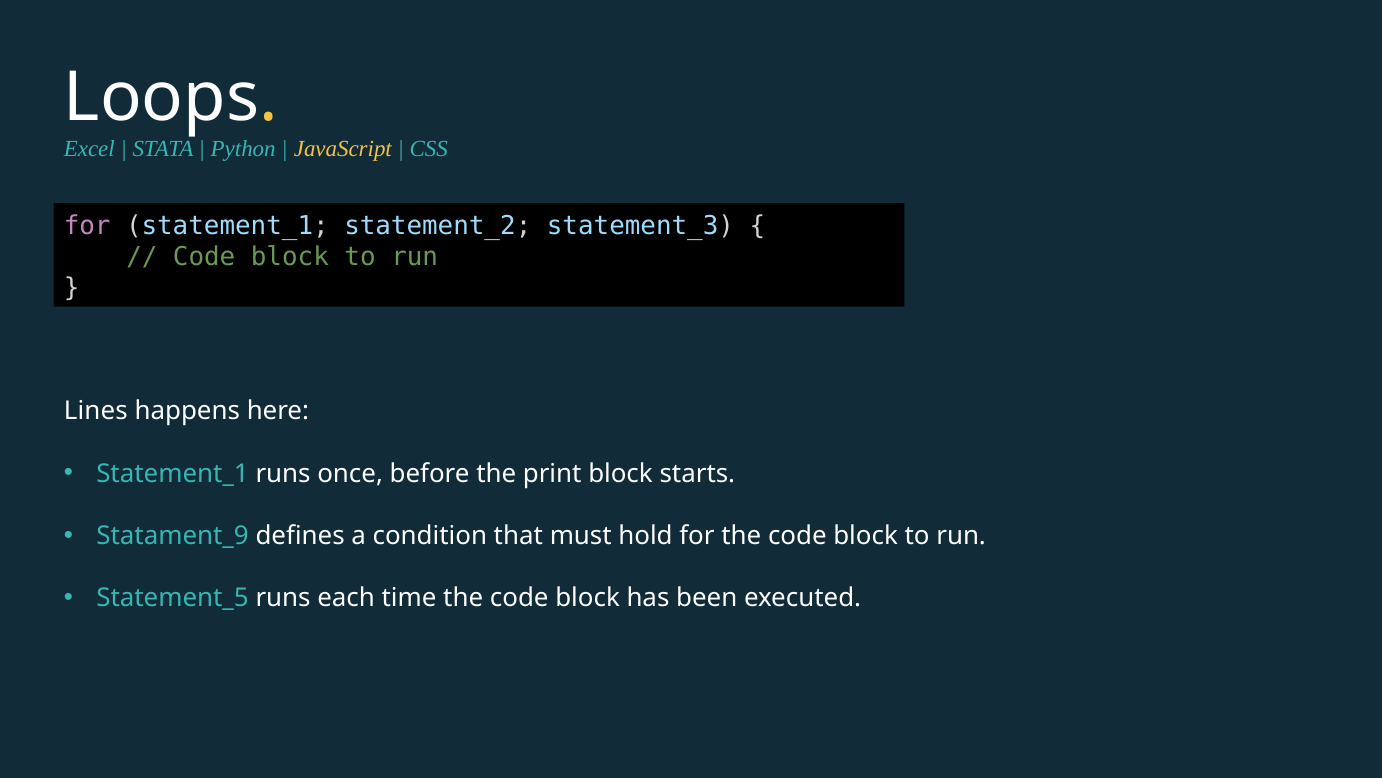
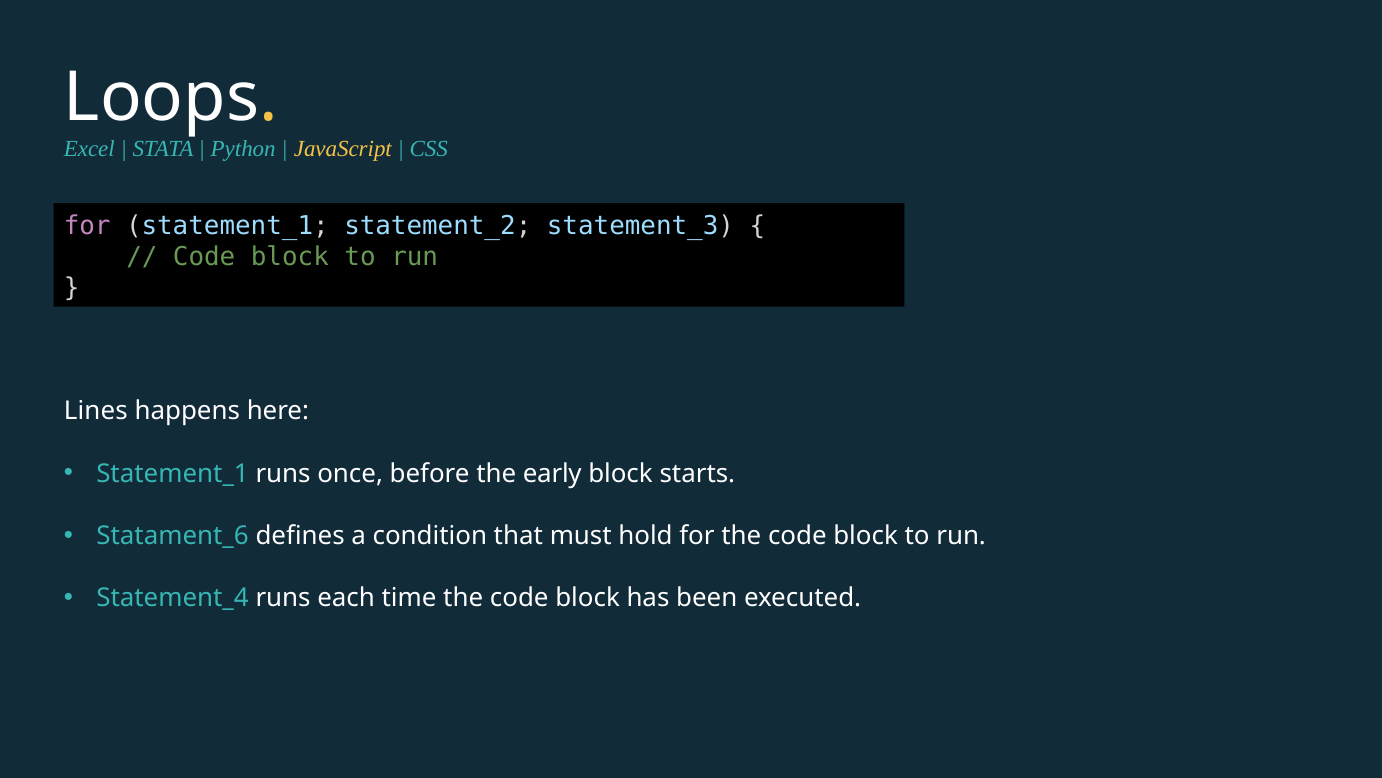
print: print -> early (552, 473)
Statament_9: Statament_9 -> Statament_6 (173, 535)
Statement_5: Statement_5 -> Statement_4 (173, 598)
